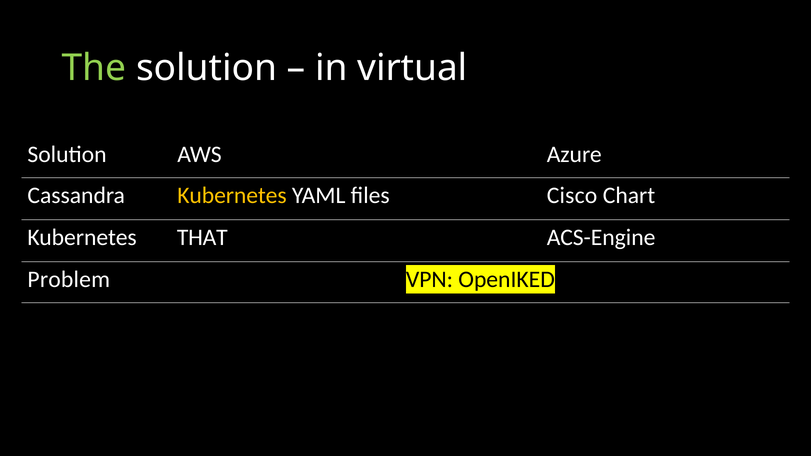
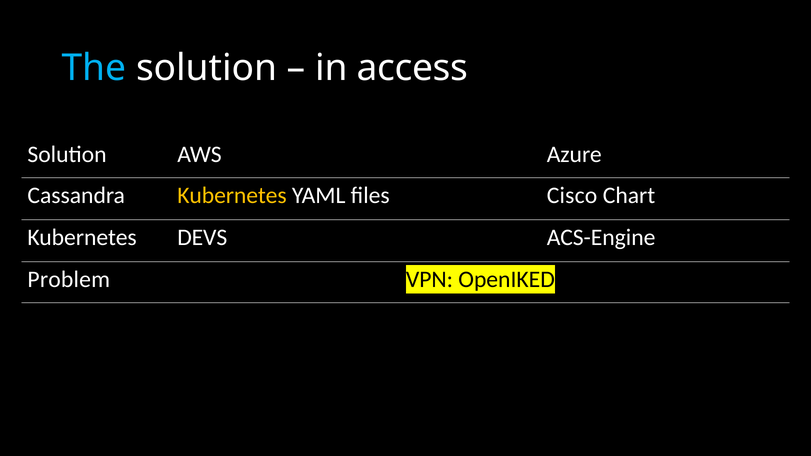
The colour: light green -> light blue (94, 68)
virtual: virtual -> access (413, 68)
THAT: THAT -> DEVS (202, 238)
